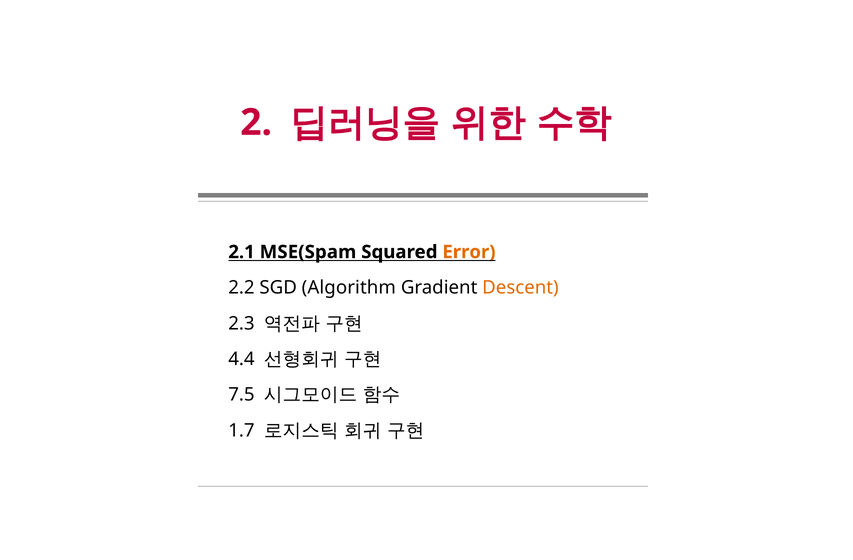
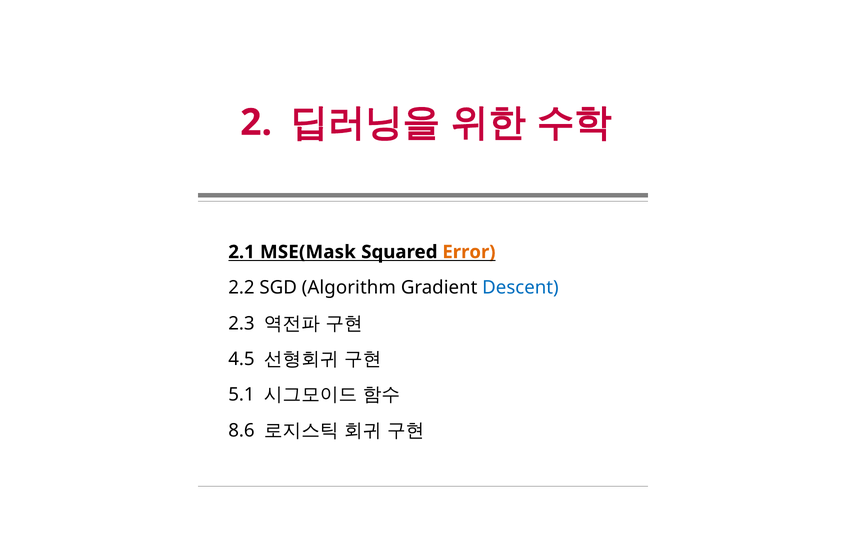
MSE(Spam: MSE(Spam -> MSE(Mask (308, 252)
Descent colour: orange -> blue (520, 288)
4.4: 4.4 -> 4.5 (241, 359)
7.5: 7.5 -> 5.1 (241, 395)
1.7: 1.7 -> 8.6 (241, 431)
